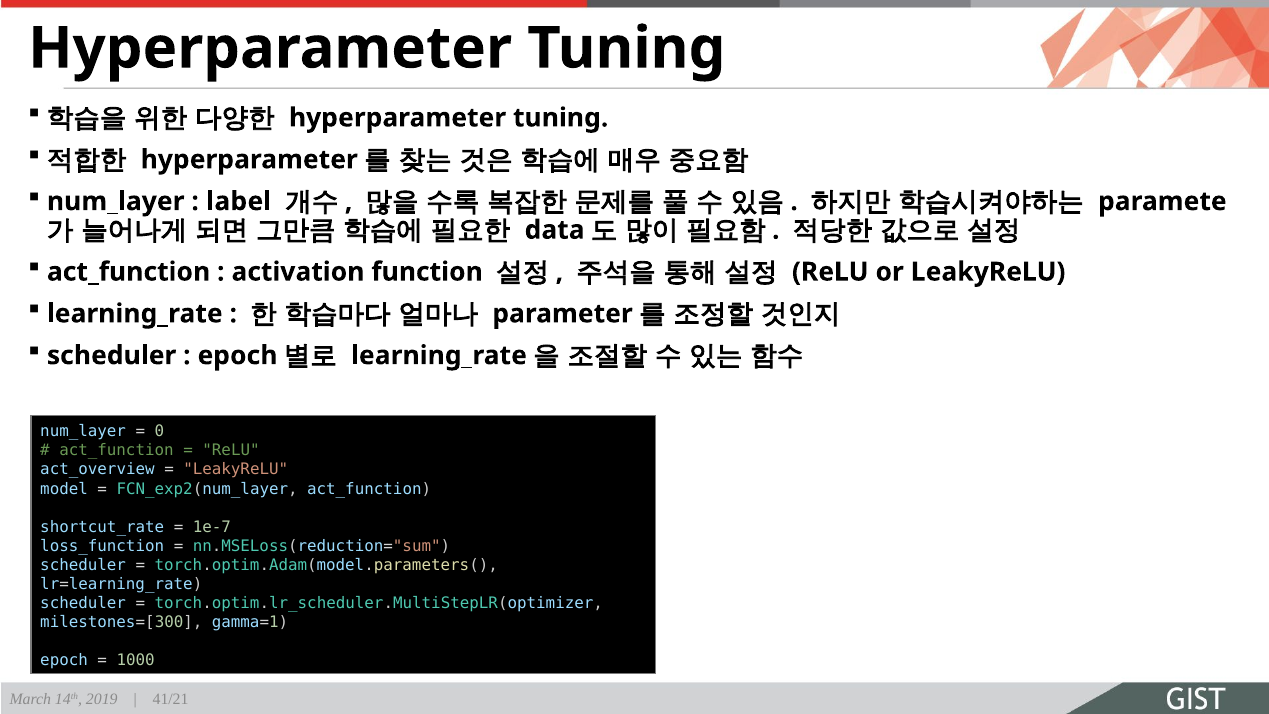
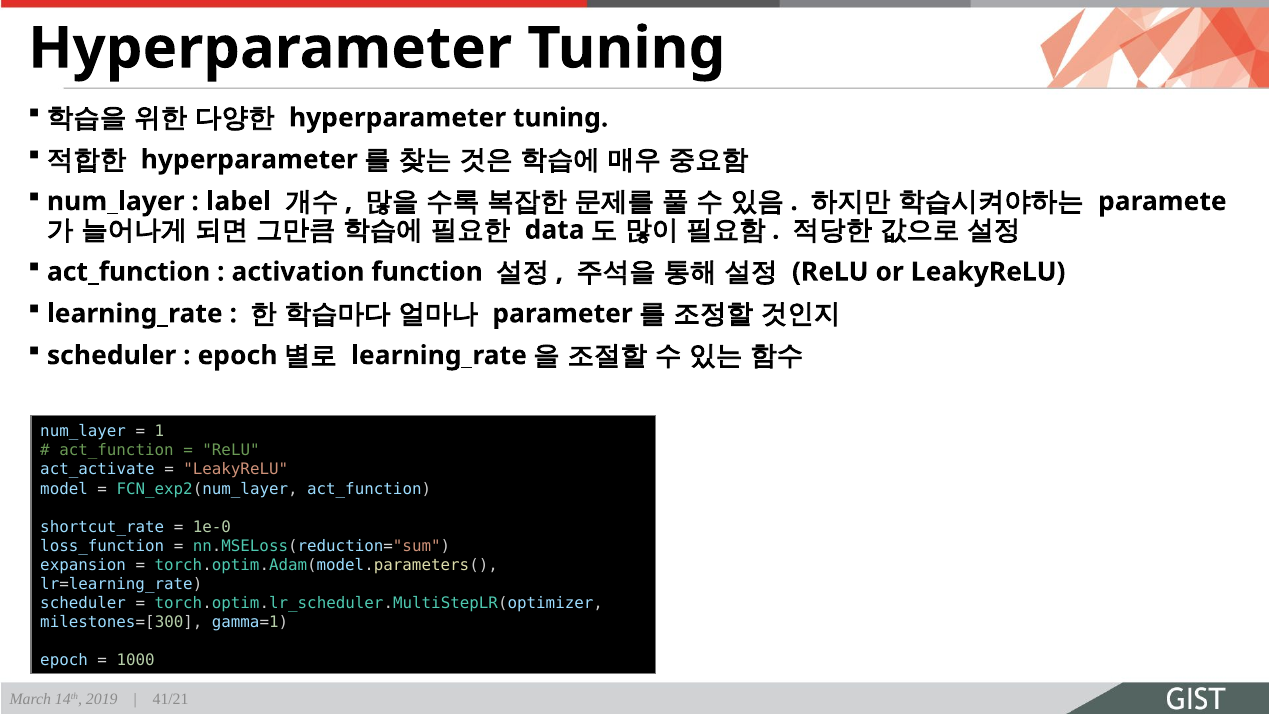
0: 0 -> 1 (159, 432)
act_overview: act_overview -> act_activate (97, 470)
1e-7: 1e-7 -> 1e-0 (212, 527)
scheduler: scheduler -> expansion (83, 565)
